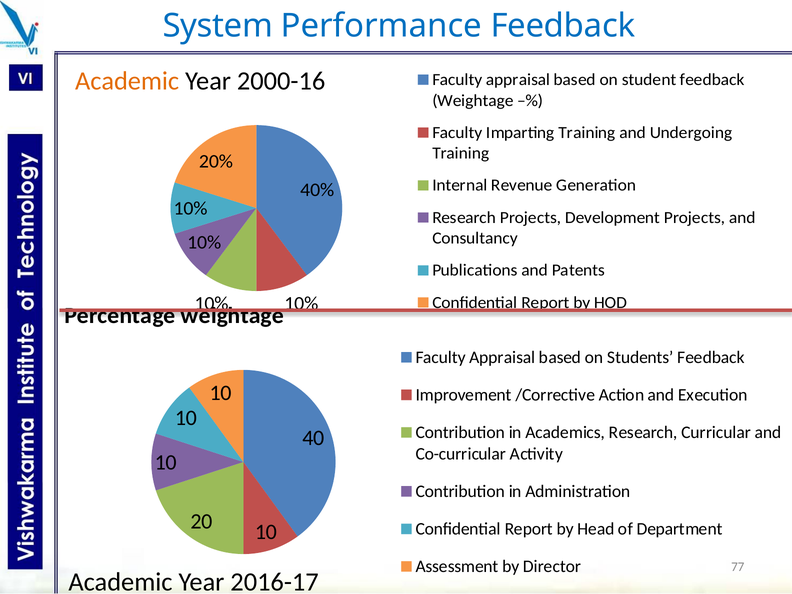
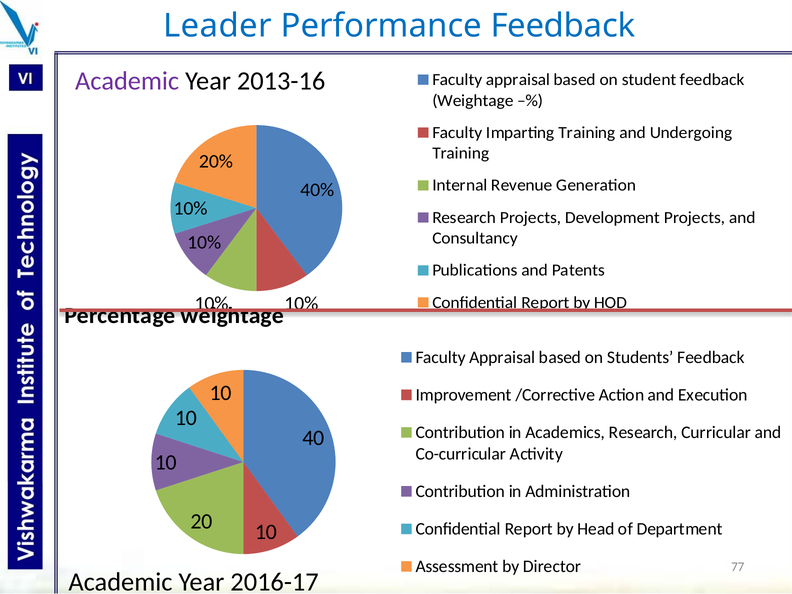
System: System -> Leader (218, 26)
Academic colour: orange -> purple (127, 81)
2000-16: 2000-16 -> 2013-16 (281, 81)
